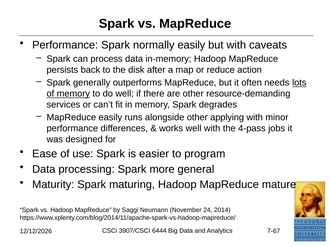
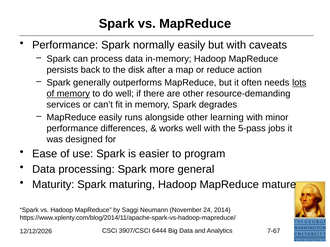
applying: applying -> learning (227, 118)
4-pass: 4-pass -> 5-pass (252, 129)
